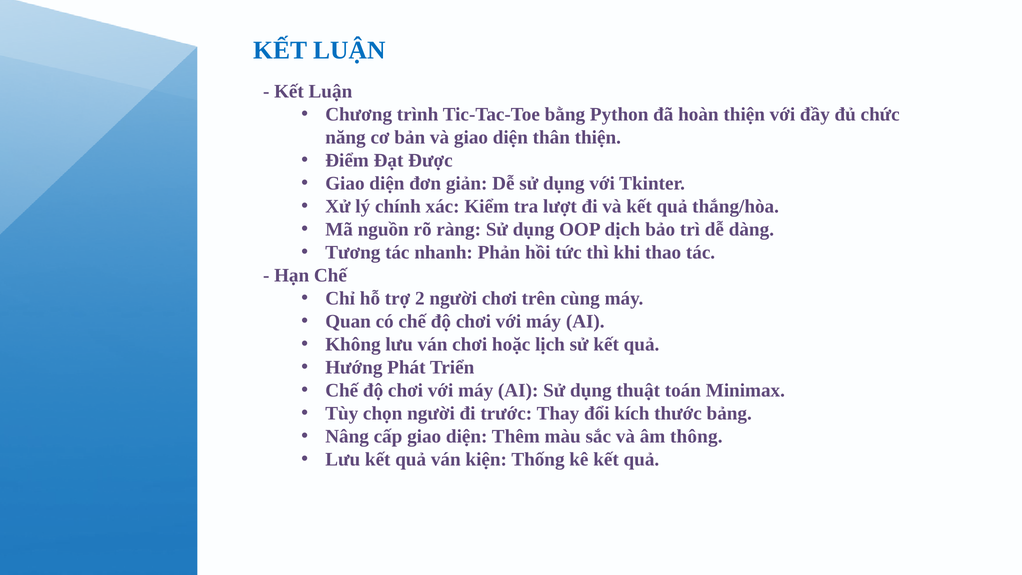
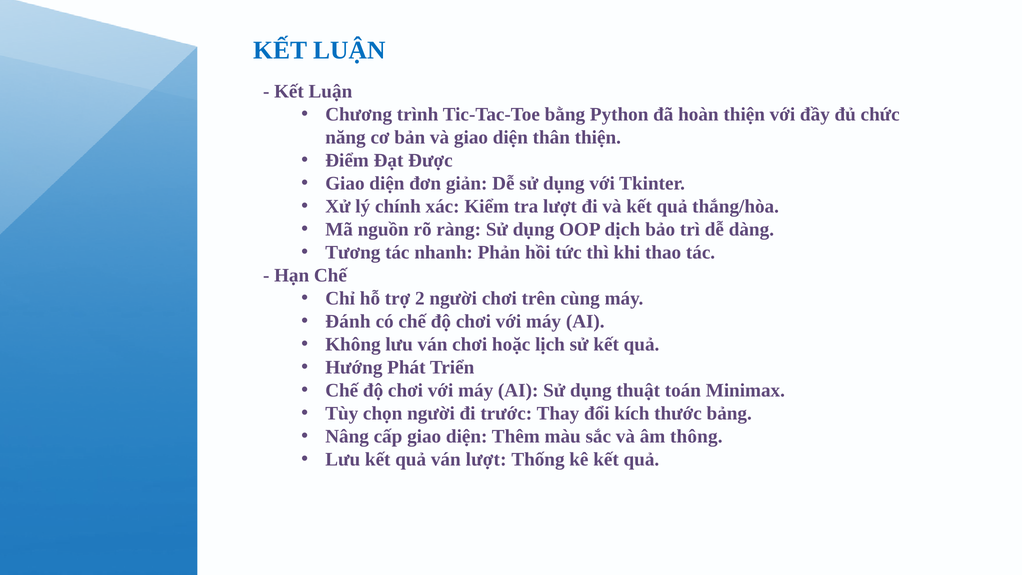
Quan: Quan -> Đánh (348, 321)
ván kiện: kiện -> lượt (486, 459)
